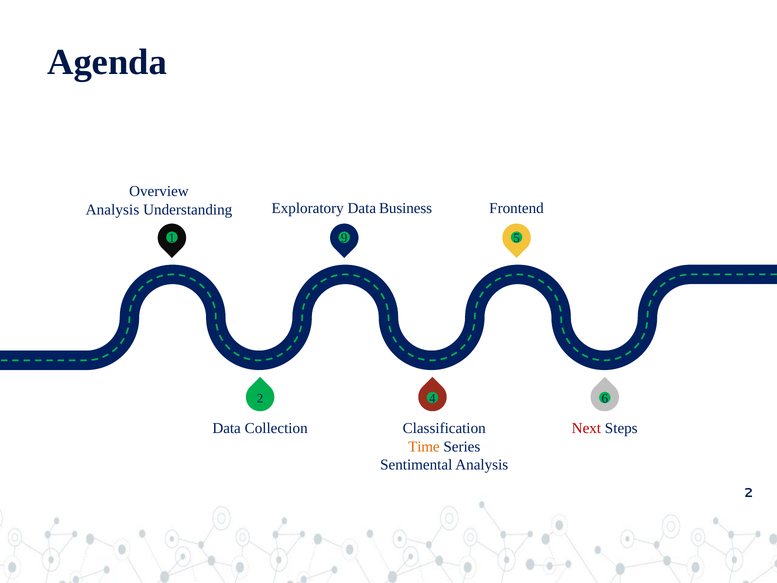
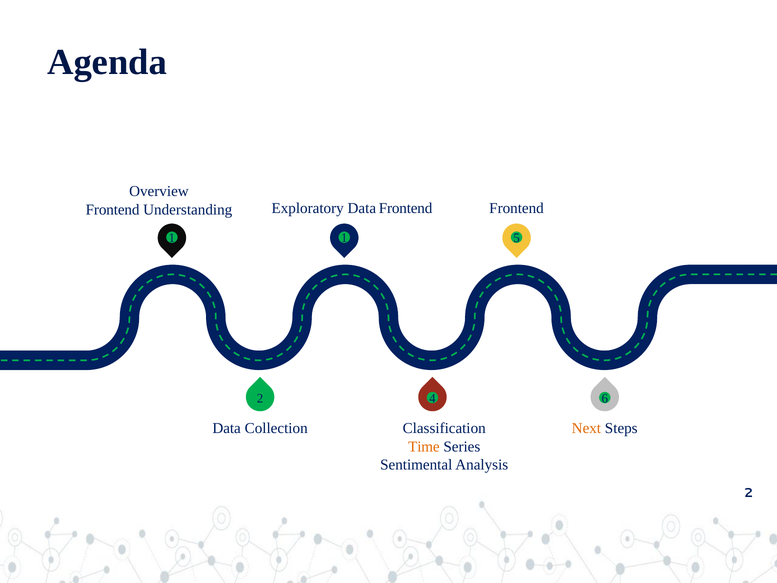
Analysis: Analysis -> Frontend (113, 210)
Data Business: Business -> Frontend (406, 208)
1 9: 9 -> 1 (344, 238)
Next colour: red -> orange (586, 428)
